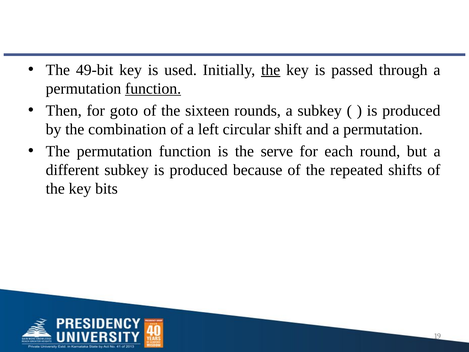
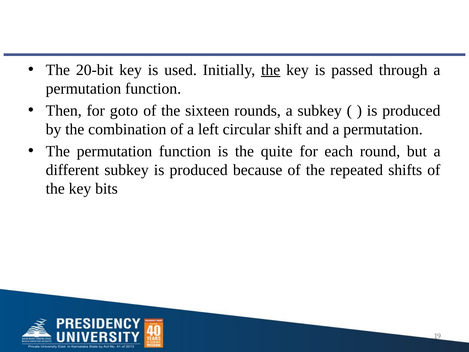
49-bit: 49-bit -> 20-bit (95, 70)
function underline: present -> none (153, 89)
serve: serve -> quite (277, 151)
